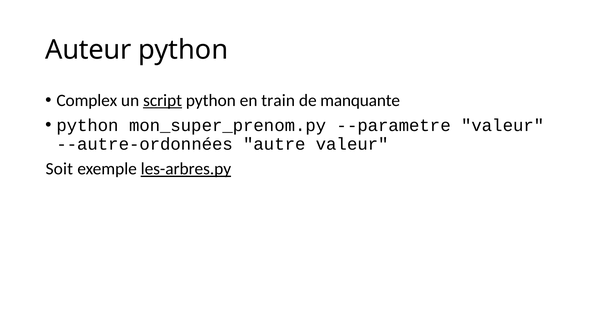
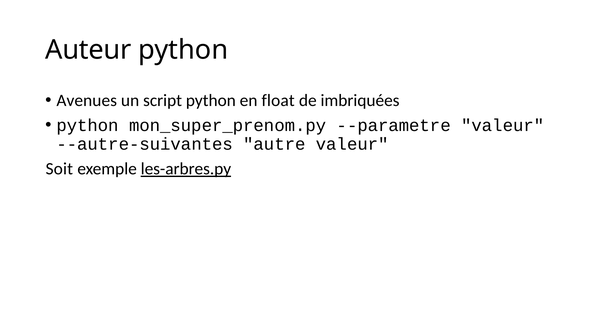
Complex: Complex -> Avenues (87, 100)
script underline: present -> none (163, 100)
train: train -> float (278, 100)
manquante: manquante -> imbriquées (360, 100)
--autre-ordonnées: --autre-ordonnées -> --autre-suivantes (145, 144)
